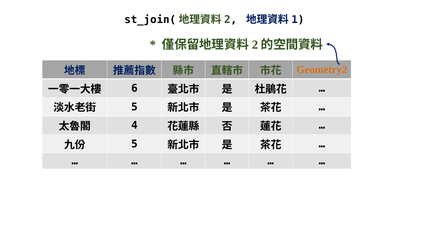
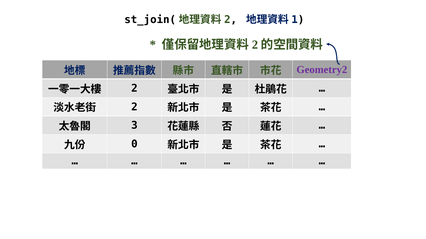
Geometry2 colour: orange -> purple (322, 70)
6: 6 -> 2 (134, 88)
5: 5 -> 2 (134, 107)
4: 4 -> 3 (134, 126)
5: 5 -> 0 (134, 144)
